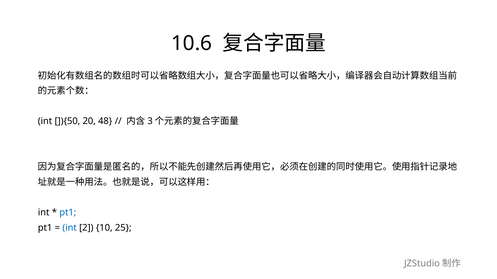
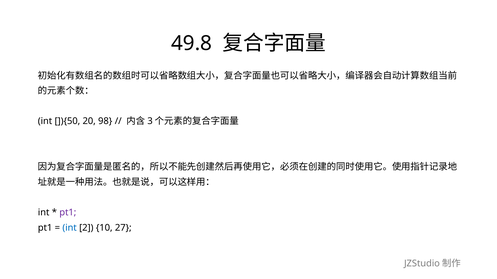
10.6: 10.6 -> 49.8 (192, 43)
48: 48 -> 98 (105, 121)
pt1 colour: blue -> purple (68, 213)
25: 25 -> 27 (123, 228)
